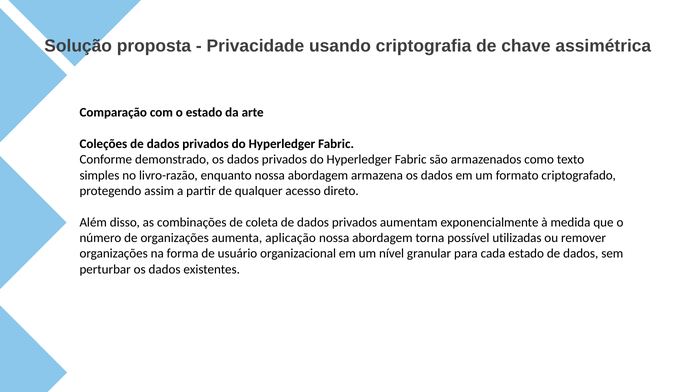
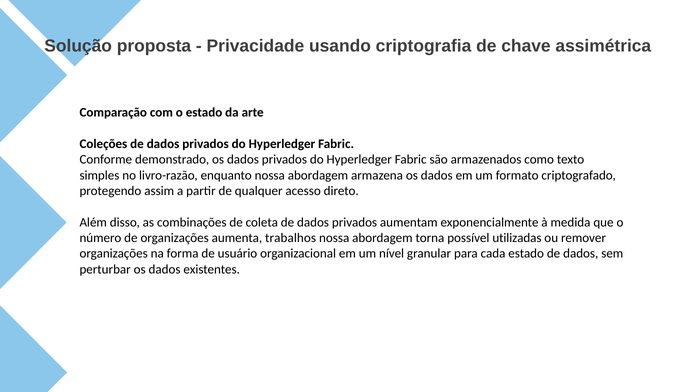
aplicação: aplicação -> trabalhos (291, 238)
